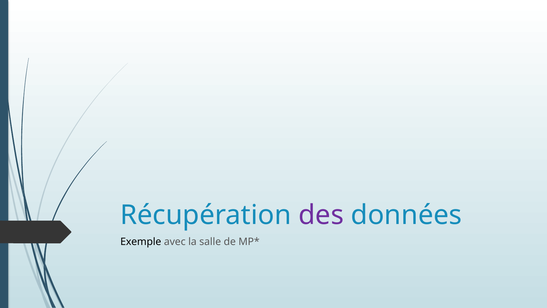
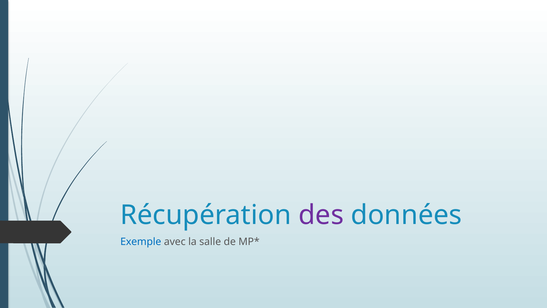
Exemple colour: black -> blue (141, 241)
